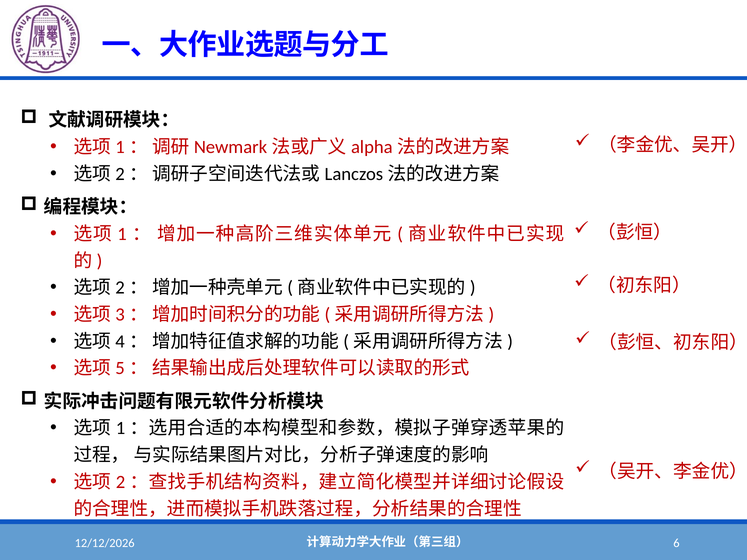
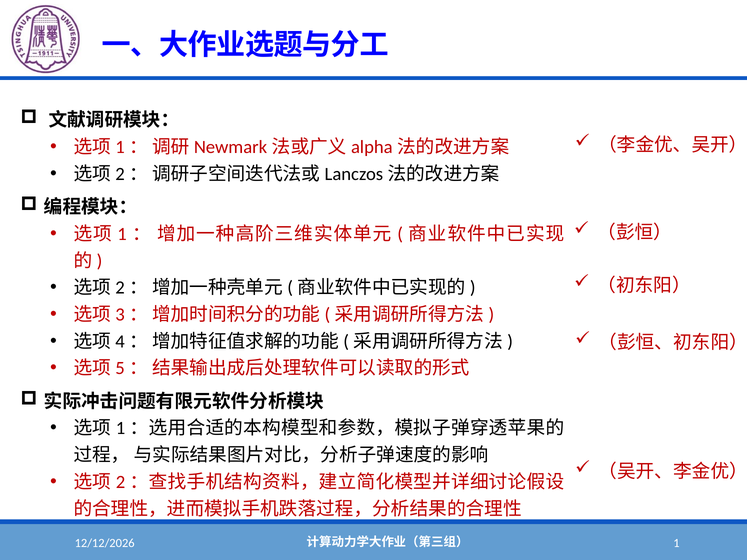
6: 6 -> 1 (676, 543)
